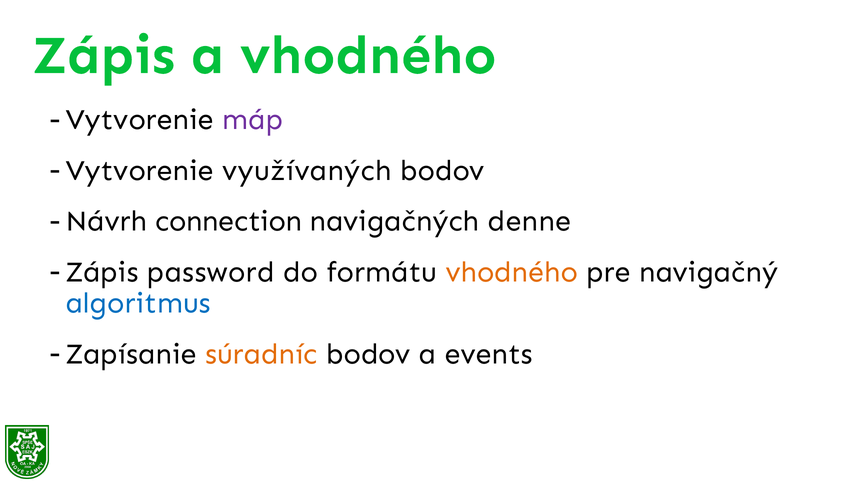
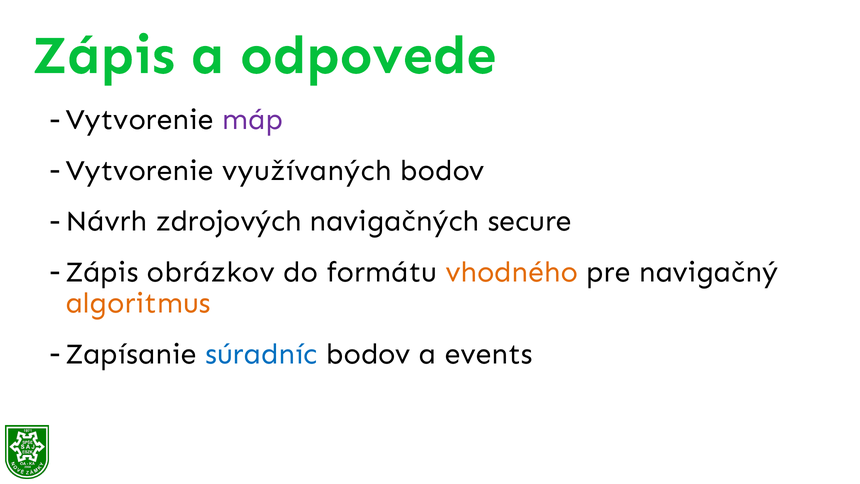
a vhodného: vhodného -> odpovede (368, 55)
connection: connection -> zdrojových (229, 221)
denne: denne -> secure (530, 221)
password: password -> obrázkov (211, 272)
algoritmus colour: blue -> orange (138, 303)
súradníc colour: orange -> blue (261, 354)
